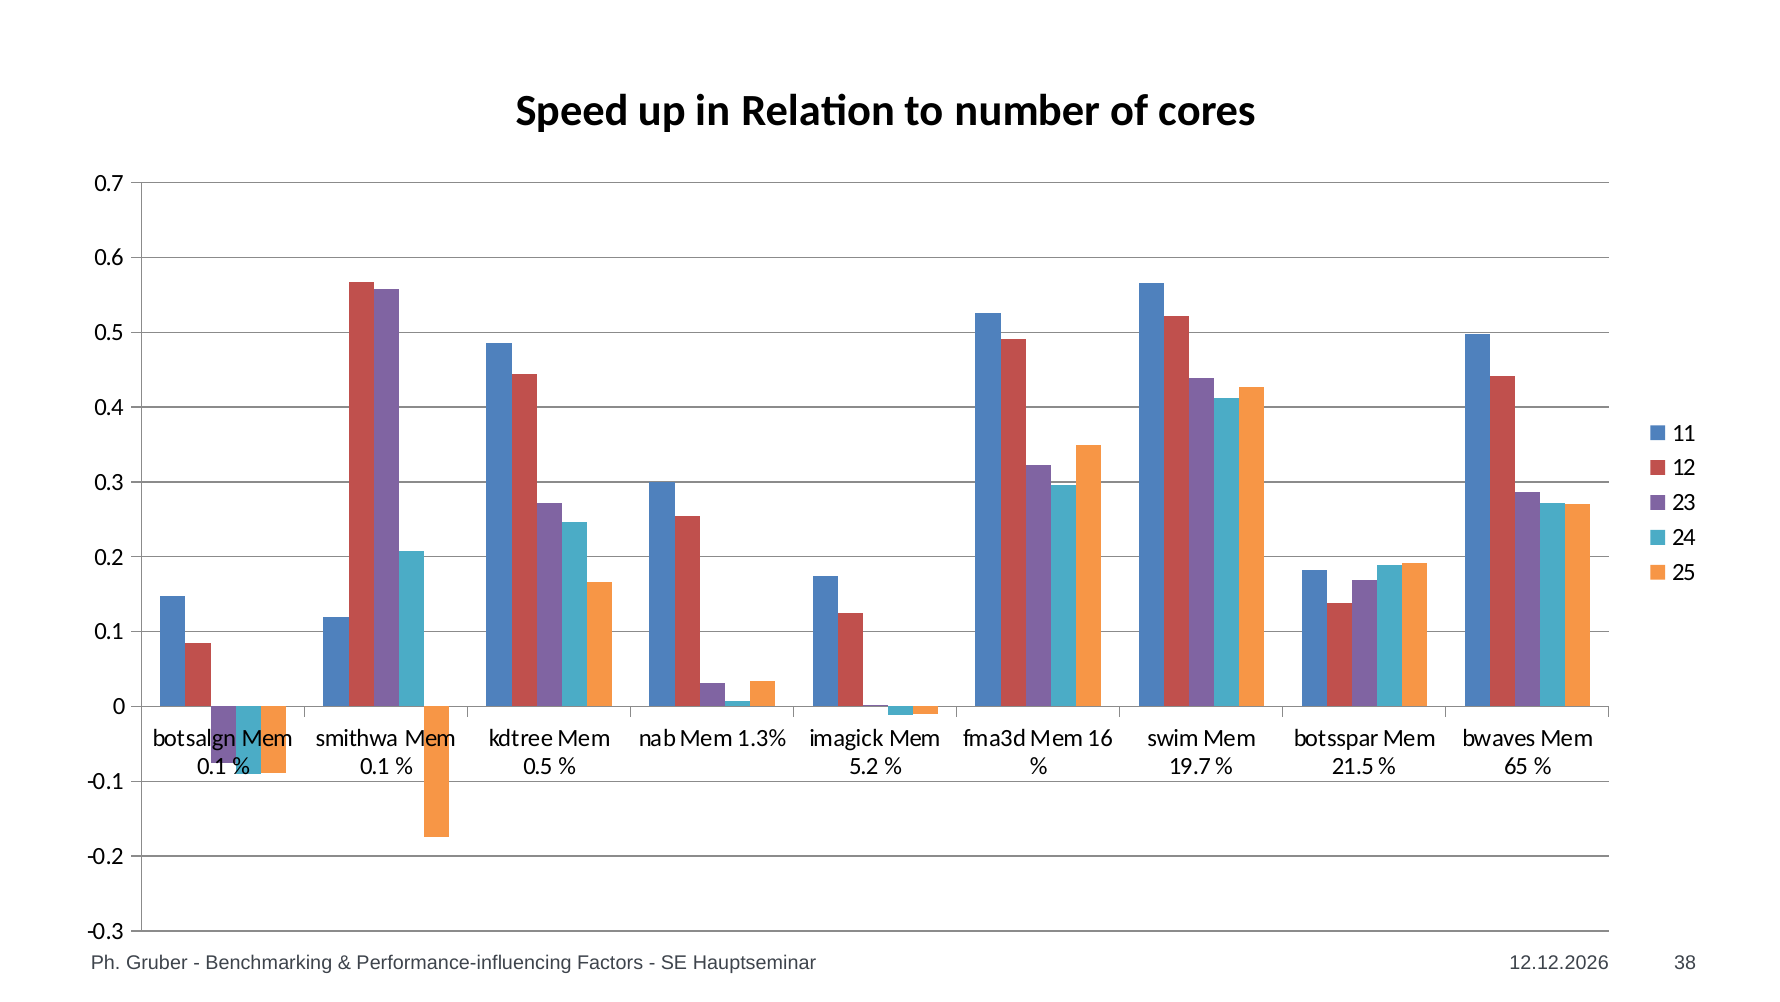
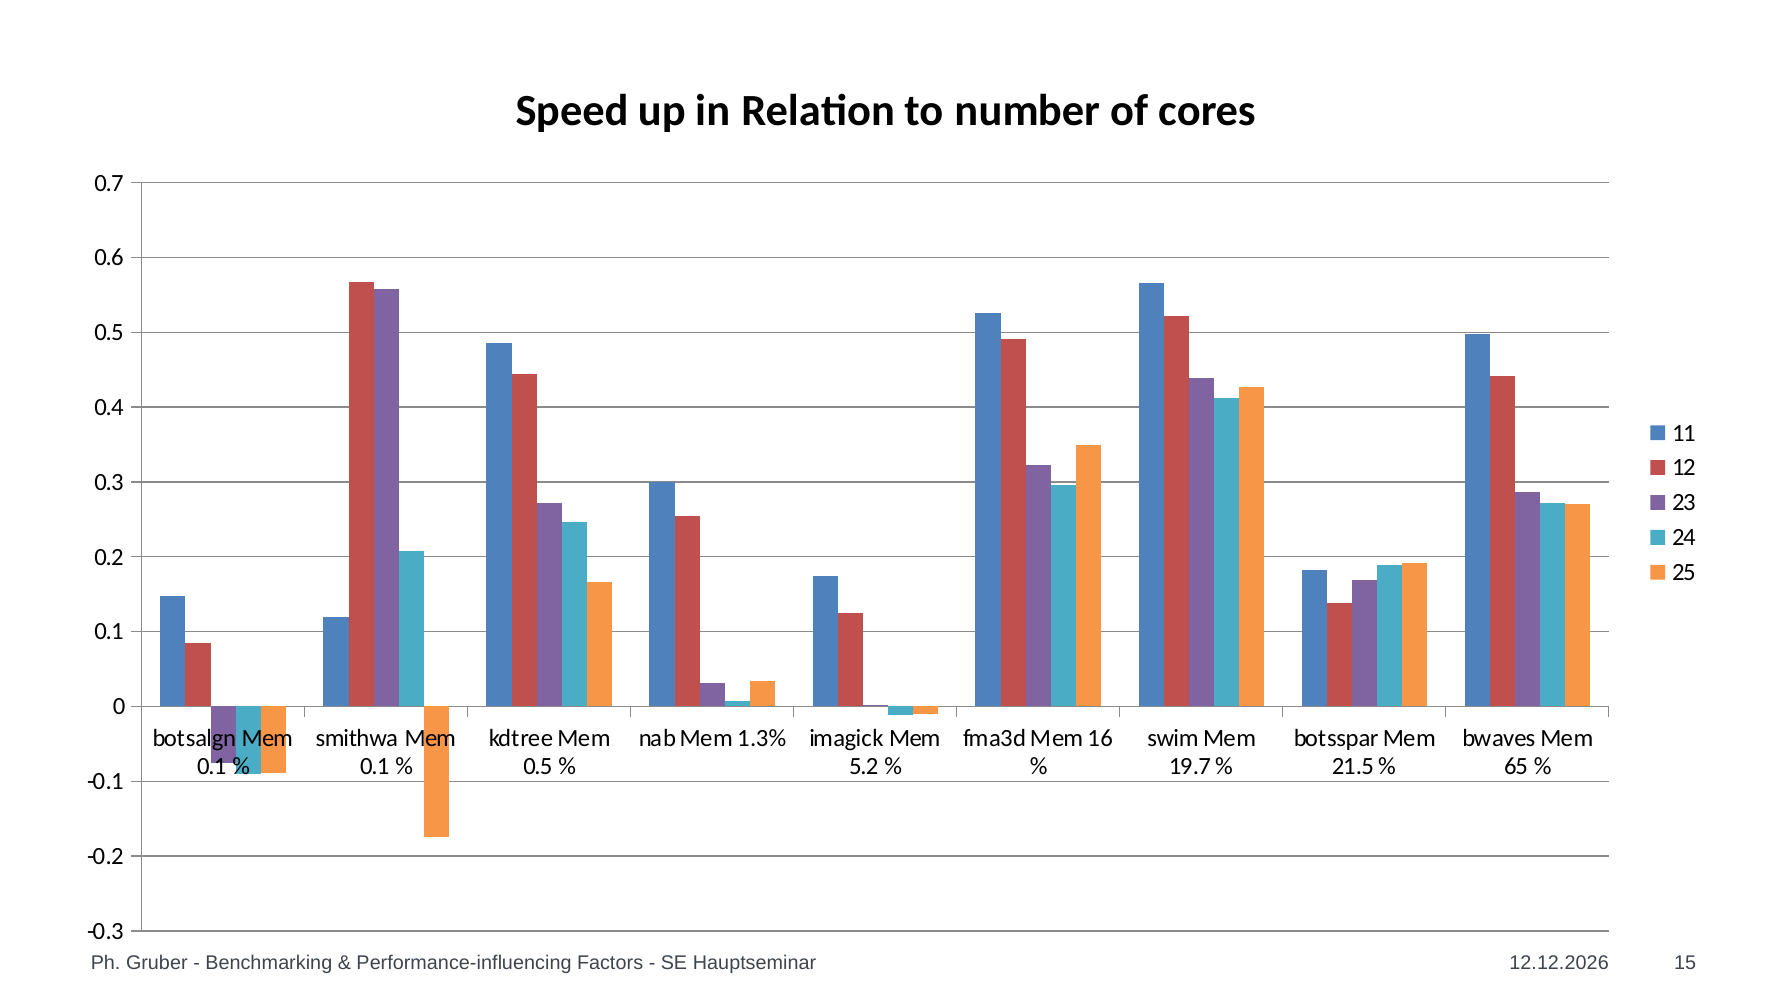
38: 38 -> 15 (1685, 962)
